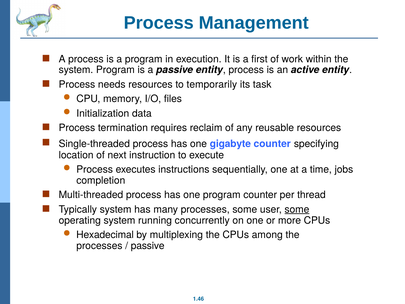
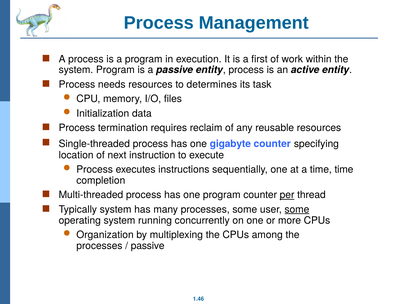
temporarily: temporarily -> determines (212, 84)
time jobs: jobs -> time (344, 169)
per underline: none -> present (287, 195)
Hexadecimal: Hexadecimal -> Organization (105, 235)
